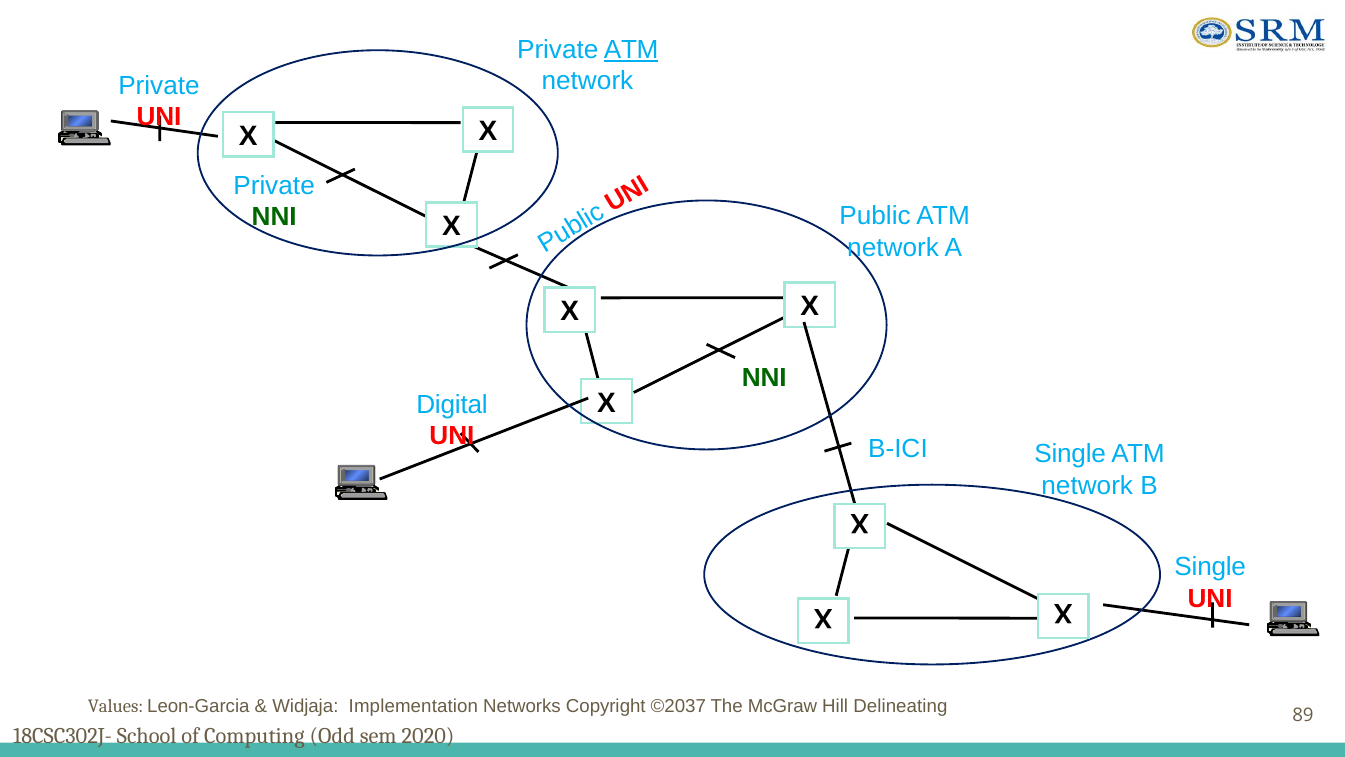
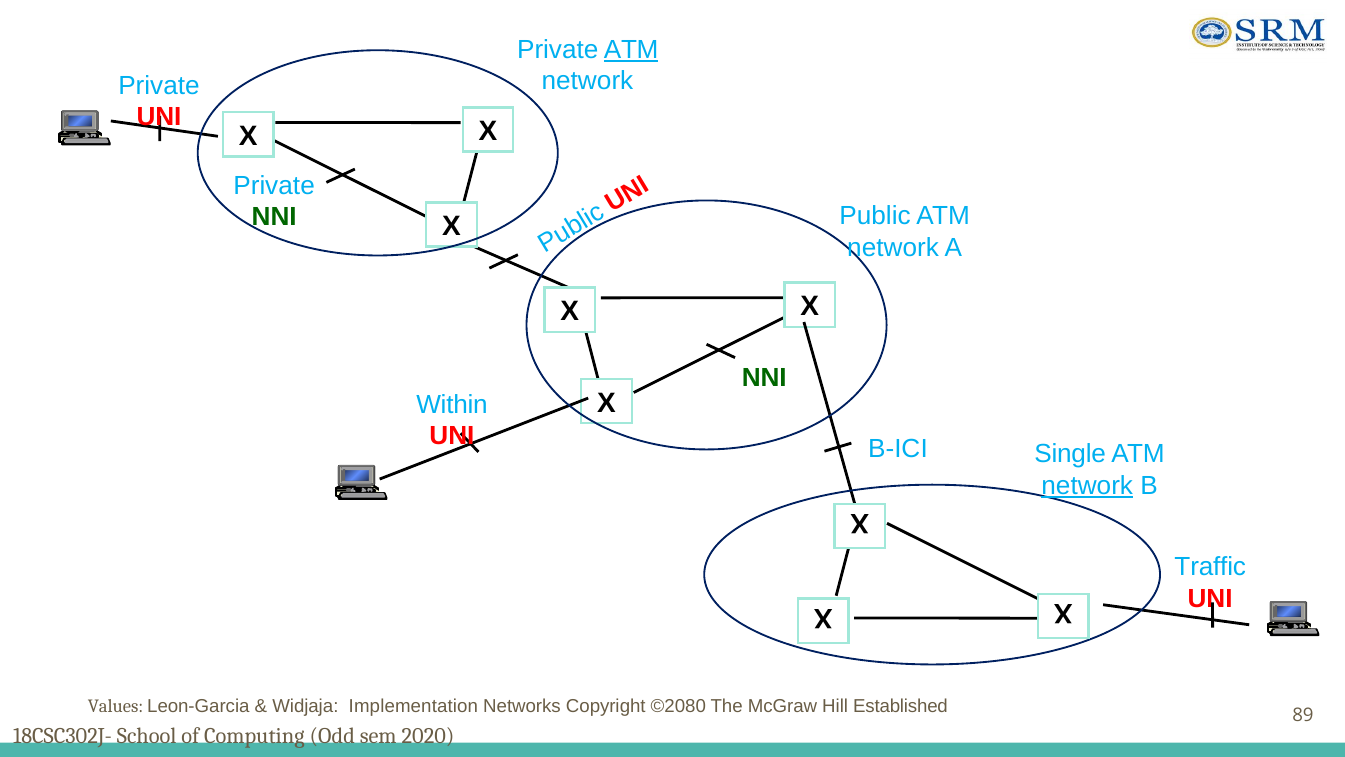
Digital: Digital -> Within (452, 404)
network underline: none -> present (1087, 485)
Single: Single -> Traffic (1210, 567)
©2037: ©2037 -> ©2080 (678, 706)
Delineating: Delineating -> Established (901, 706)
